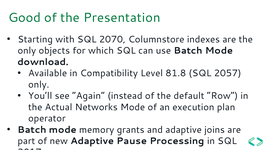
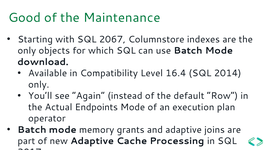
Presentation: Presentation -> Maintenance (122, 18)
2070: 2070 -> 2067 (112, 39)
81.8: 81.8 -> 16.4 (176, 73)
2057: 2057 -> 2014 (228, 73)
Networks: Networks -> Endpoints (96, 107)
Pause: Pause -> Cache (132, 141)
